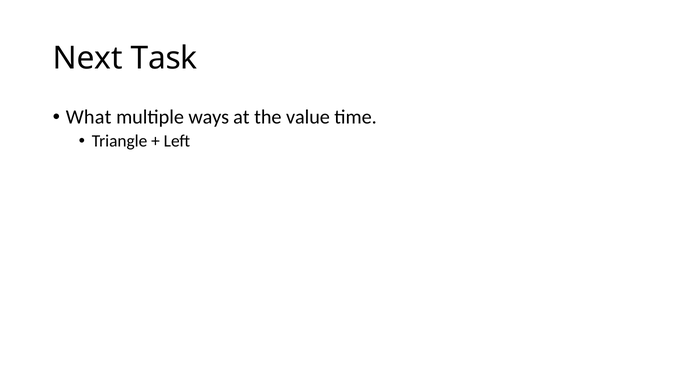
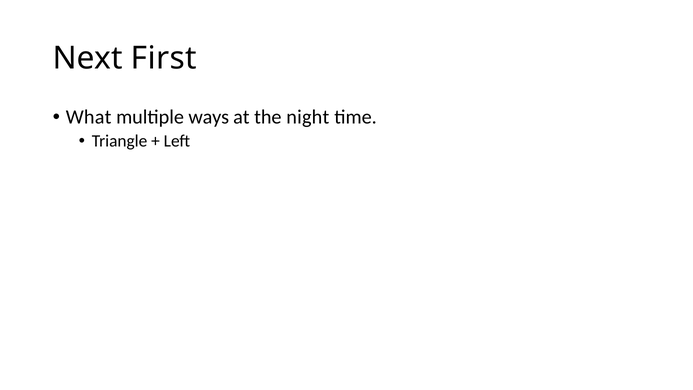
Task: Task -> First (164, 58)
value: value -> night (308, 117)
